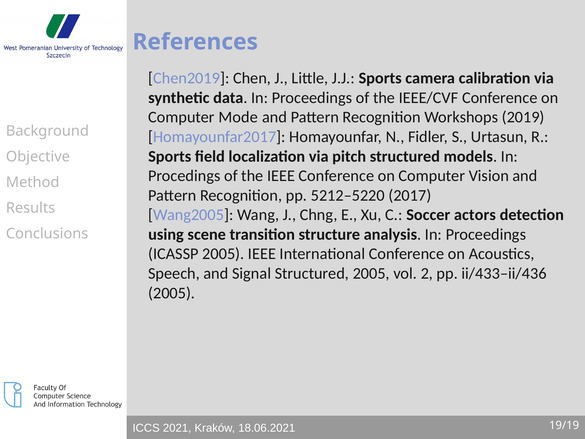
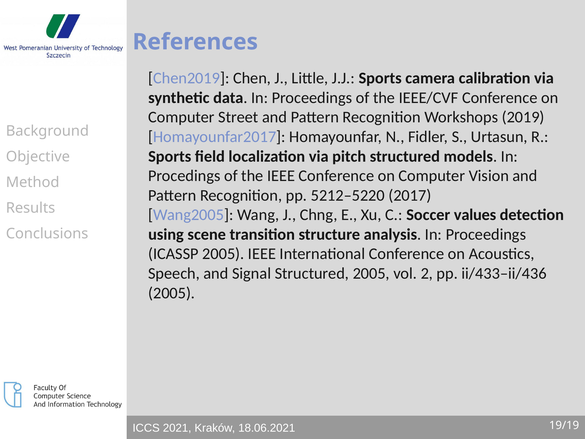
Mode: Mode -> Street (238, 117)
actors: actors -> values (475, 215)
